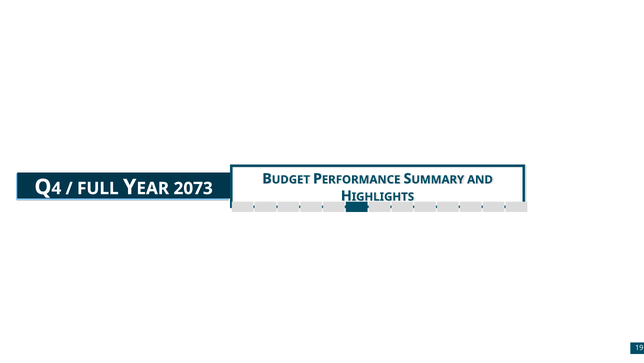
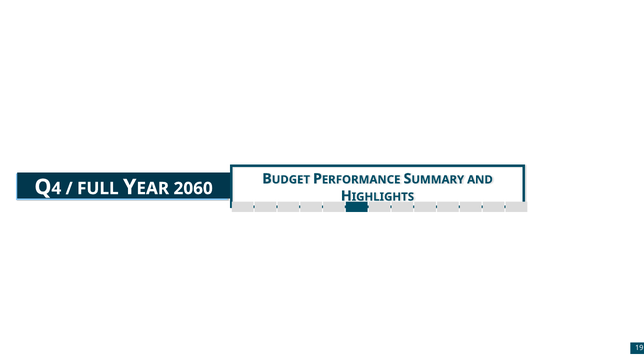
2073: 2073 -> 2060 (193, 188)
